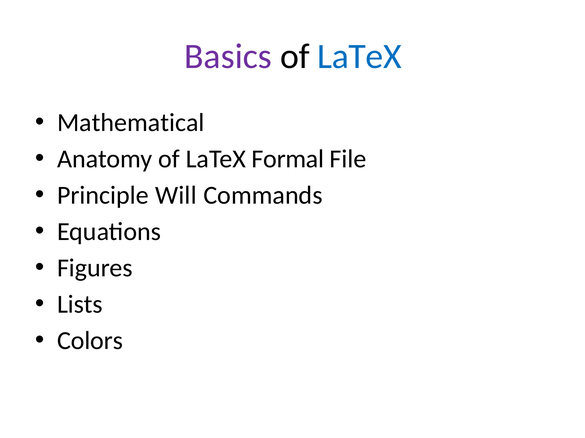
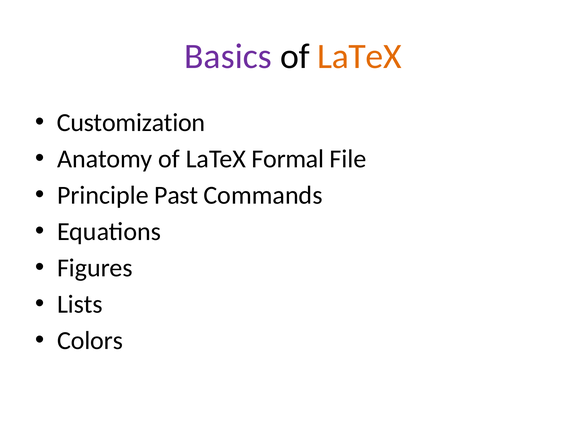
LaTeX colour: blue -> orange (359, 57)
Mathematical: Mathematical -> Customization (131, 123)
Will: Will -> Past (176, 196)
